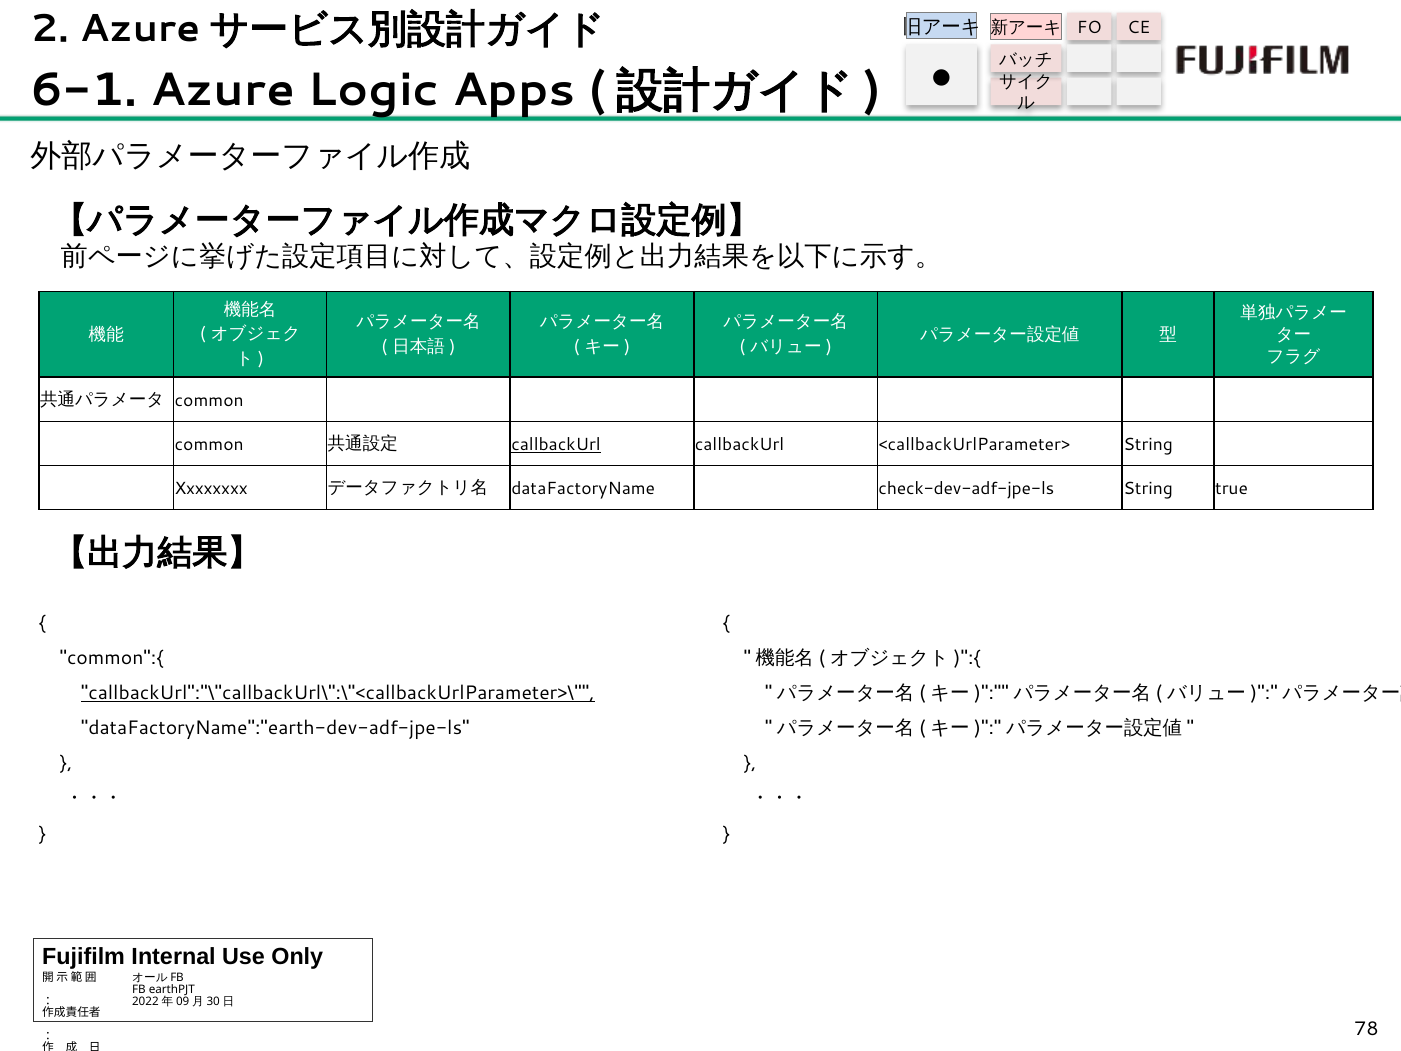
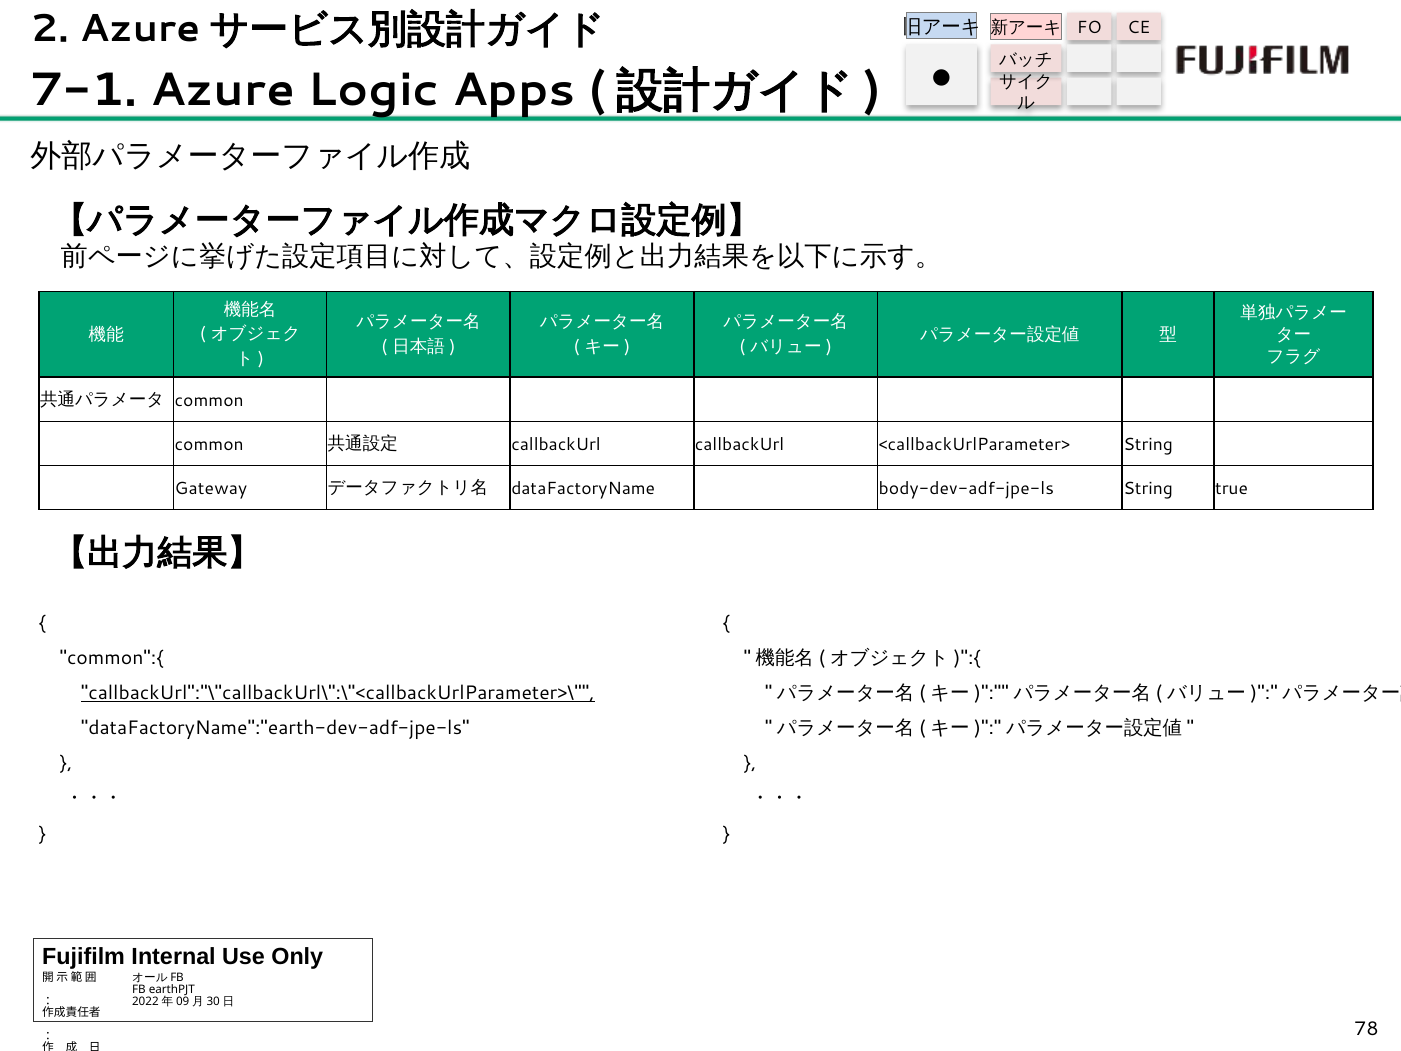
6-1: 6-1 -> 7-1 (84, 90)
callbackUrl underline: present -> none (556, 445)
Xxxxxxxx: Xxxxxxxx -> Gateway (211, 489)
check-dev-adf-jpe-ls: check-dev-adf-jpe-ls -> body-dev-adf-jpe-ls (966, 489)
